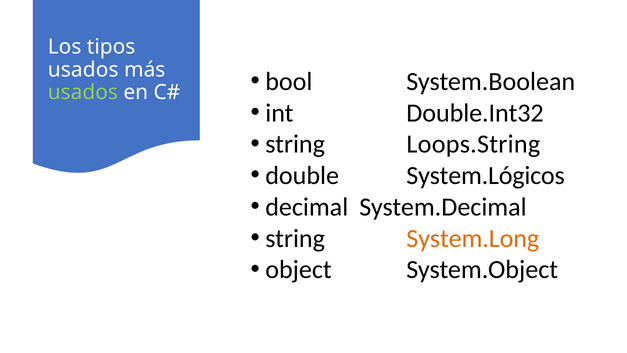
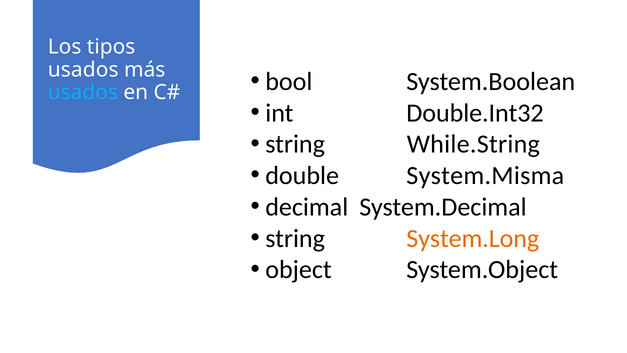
usados colour: light green -> light blue (83, 92)
Loops.String: Loops.String -> While.String (473, 144)
System.Lógicos: System.Lógicos -> System.Misma (485, 176)
